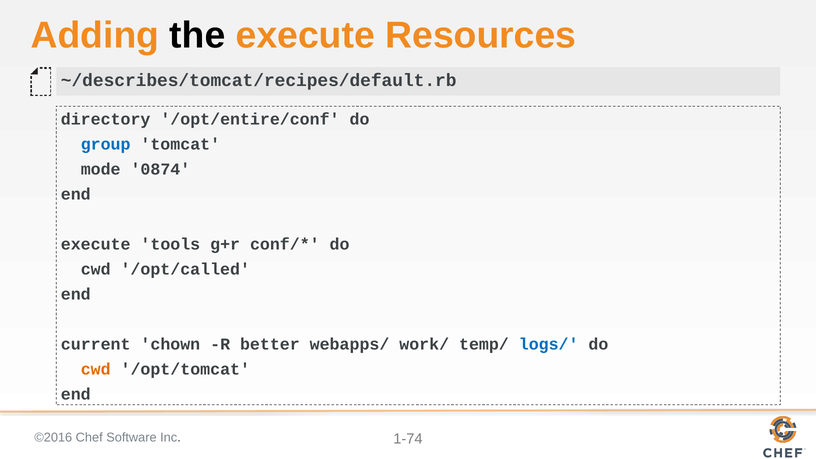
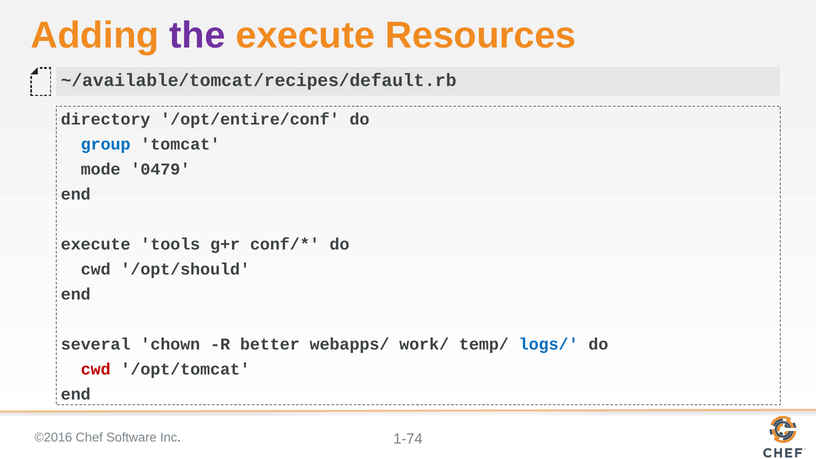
the colour: black -> purple (197, 35)
~/describes/tomcat/recipes/default.rb: ~/describes/tomcat/recipes/default.rb -> ~/available/tomcat/recipes/default.rb (259, 80)
0874: 0874 -> 0479 (160, 169)
/opt/called: /opt/called -> /opt/should (185, 269)
current: current -> several (96, 344)
cwd colour: orange -> red (96, 369)
